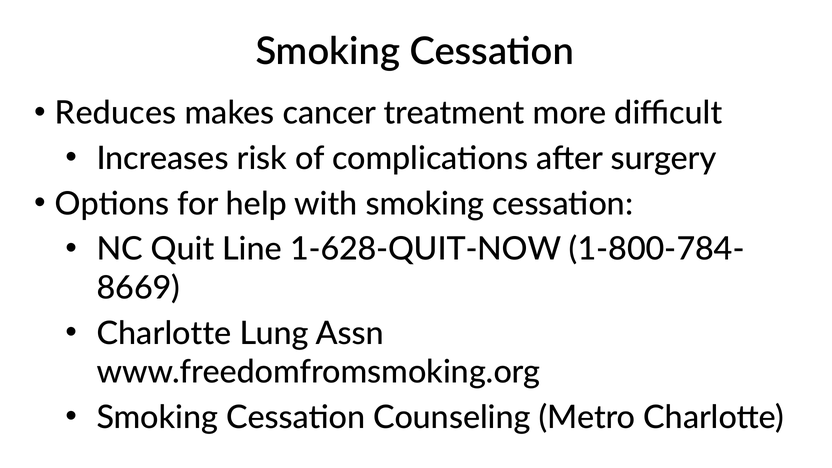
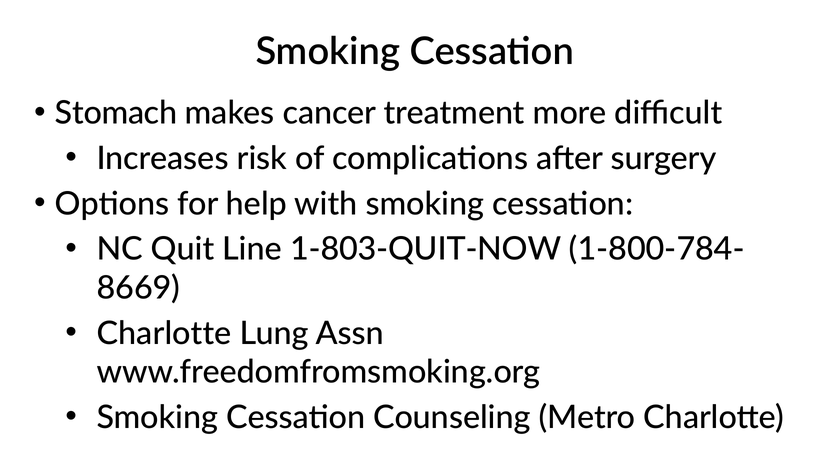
Reduces: Reduces -> Stomach (116, 113)
1-628-QUIT-NOW: 1-628-QUIT-NOW -> 1-803-QUIT-NOW (426, 249)
